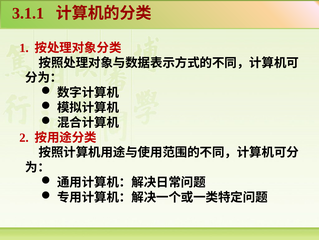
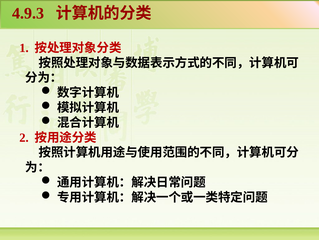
3.1.1: 3.1.1 -> 4.9.3 (28, 13)
